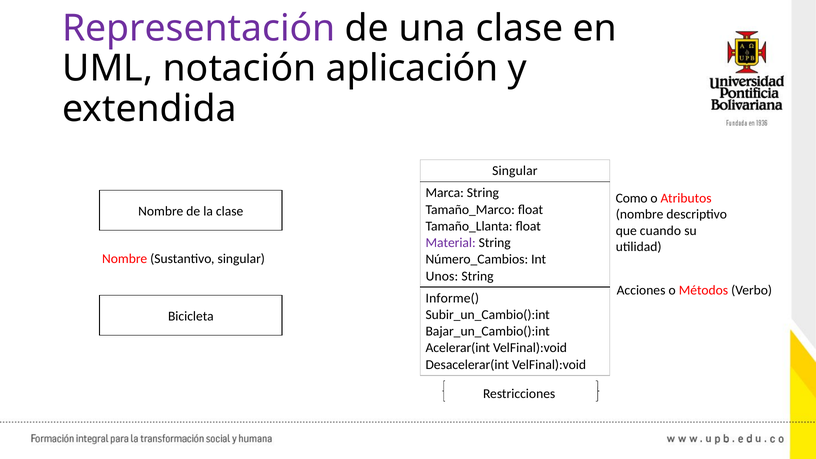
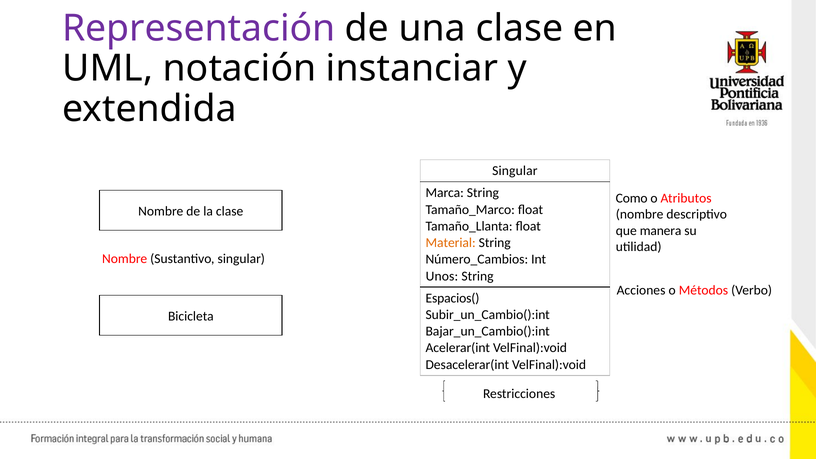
aplicación: aplicación -> instanciar (412, 69)
cuando: cuando -> manera (661, 231)
Material colour: purple -> orange (451, 243)
Informe(: Informe( -> Espacios( (452, 298)
